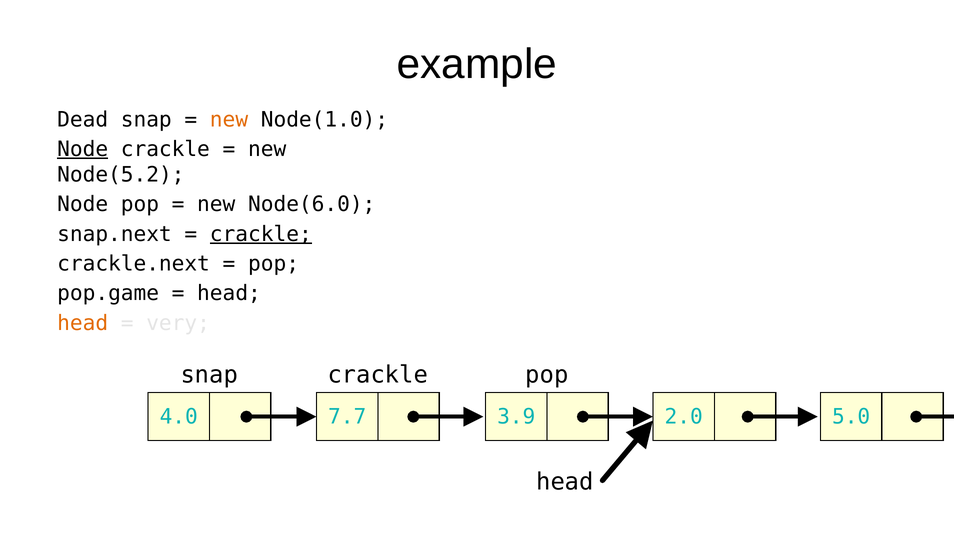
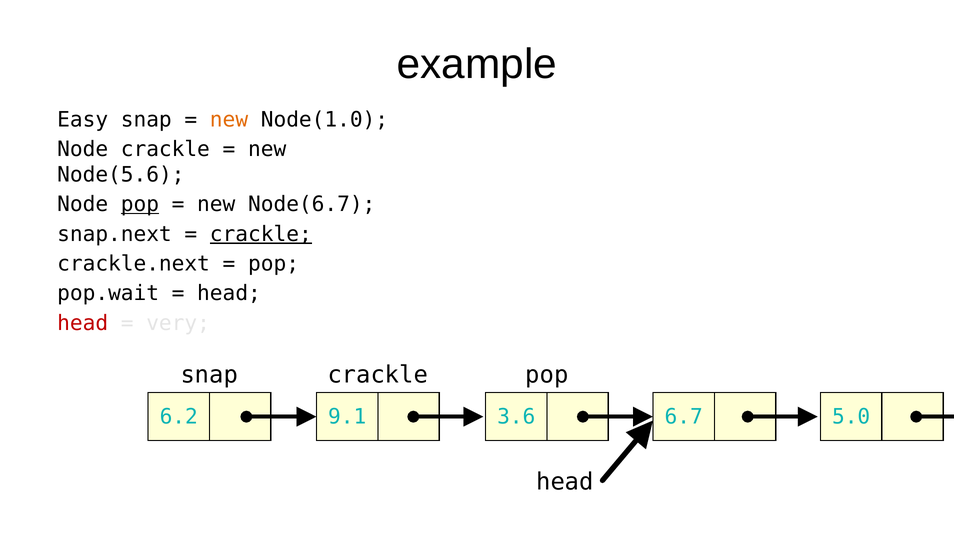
Dead: Dead -> Easy (83, 119)
Node underline: present -> none (83, 149)
Node(5.2: Node(5.2 -> Node(5.6 (121, 175)
pop underline: none -> present (140, 204)
Node(6.0: Node(6.0 -> Node(6.7 (312, 204)
pop.game: pop.game -> pop.wait (108, 293)
head colour: orange -> red (83, 323)
4.0: 4.0 -> 6.2 (179, 417)
7.7: 7.7 -> 9.1 (347, 417)
3.9: 3.9 -> 3.6 (516, 417)
2.0: 2.0 -> 6.7 (684, 417)
